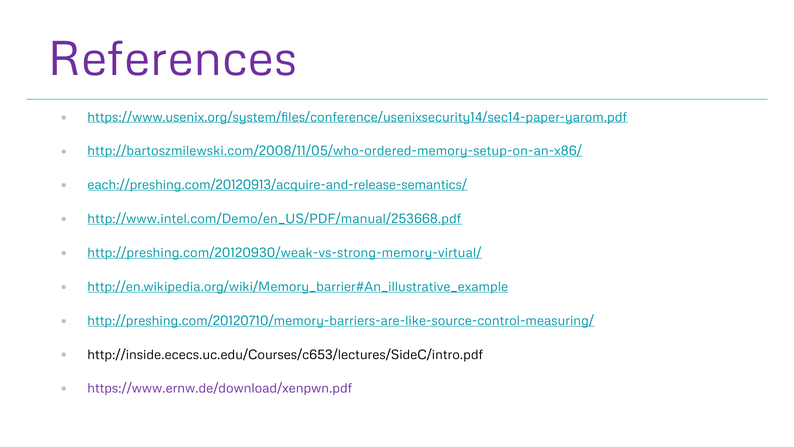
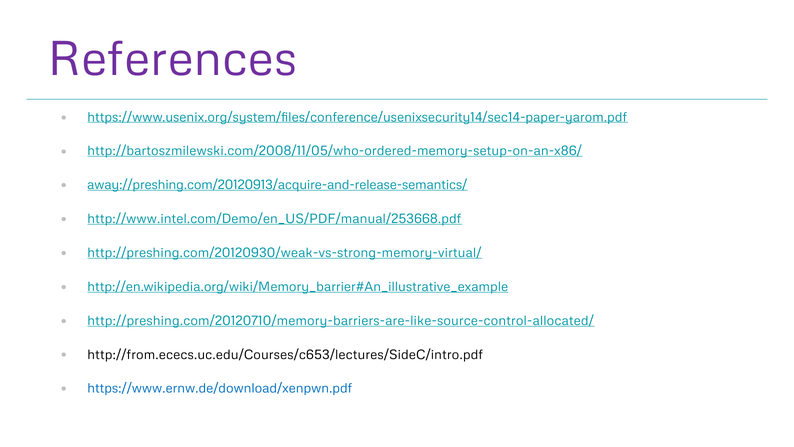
each://preshing.com/20120913/acquire-and-release-semantics/: each://preshing.com/20120913/acquire-and-release-semantics/ -> away://preshing.com/20120913/acquire-and-release-semantics/ (277, 185)
http://preshing.com/20120710/memory-barriers-are-like-source-control-measuring/: http://preshing.com/20120710/memory-barriers-are-like-source-control-measuring/ -> http://preshing.com/20120710/memory-barriers-are-like-source-control-allocated/ (341, 321)
http://inside.ececs.uc.edu/Courses/c653/lectures/SideC/intro.pdf: http://inside.ececs.uc.edu/Courses/c653/lectures/SideC/intro.pdf -> http://from.ececs.uc.edu/Courses/c653/lectures/SideC/intro.pdf (285, 354)
https://www.ernw.de/download/xenpwn.pdf colour: purple -> blue (220, 388)
